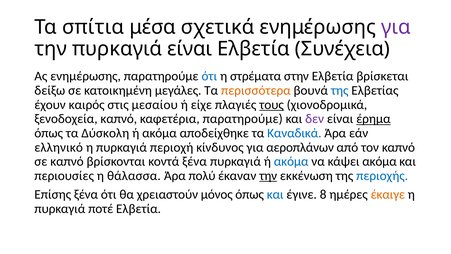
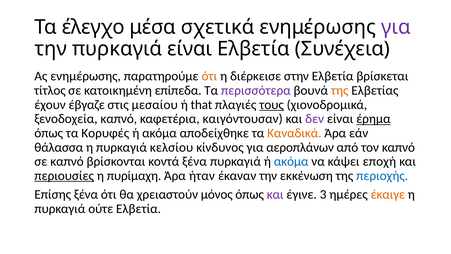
σπίτια: σπίτια -> έλεγχο (93, 27)
ότι colour: blue -> orange (209, 76)
στρέματα: στρέματα -> διέρκεισε (256, 76)
δείξω: δείξω -> τίτλος (50, 90)
μεγάλες: μεγάλες -> επίπεδα (178, 90)
περισσότερα colour: orange -> purple (256, 90)
της colour: blue -> orange (340, 90)
καιρός: καιρός -> έβγαζε (87, 105)
είχε: είχε -> that (201, 105)
καφετέρια παρατηρούμε: παρατηρούμε -> καιγόντουσαν (243, 119)
Δύσκολη: Δύσκολη -> Κορυφές (105, 133)
Καναδικά colour: blue -> orange (294, 133)
ελληνικό: ελληνικό -> θάλασσα (59, 147)
περιοχή: περιοχή -> κελσίου (172, 147)
κάψει ακόμα: ακόμα -> εποχή (379, 161)
περιουσίες underline: none -> present (64, 176)
θάλασσα: θάλασσα -> πυρίμαχη (134, 176)
πολύ: πολύ -> ήταν (202, 176)
την underline: present -> none (268, 176)
και colour: blue -> purple (275, 194)
8: 8 -> 3 (323, 194)
ποτέ: ποτέ -> ούτε (101, 209)
